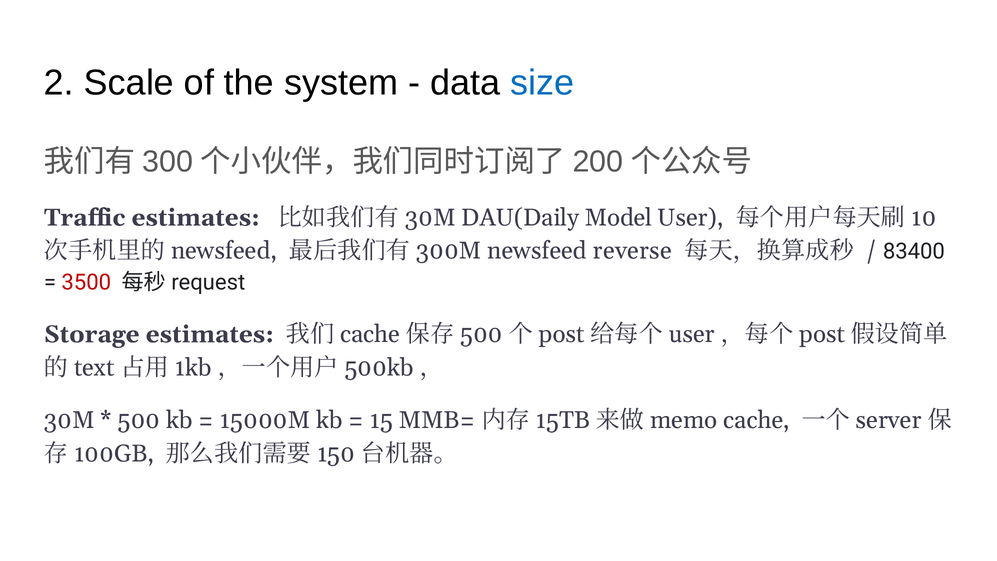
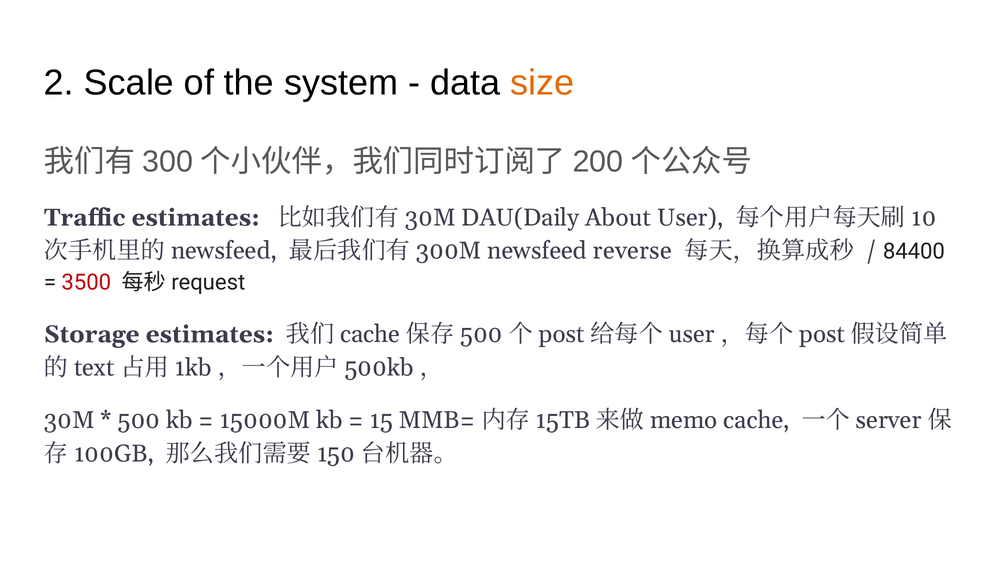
size colour: blue -> orange (542, 83)
Model: Model -> About (618, 218)
83400: 83400 -> 84400 (914, 252)
